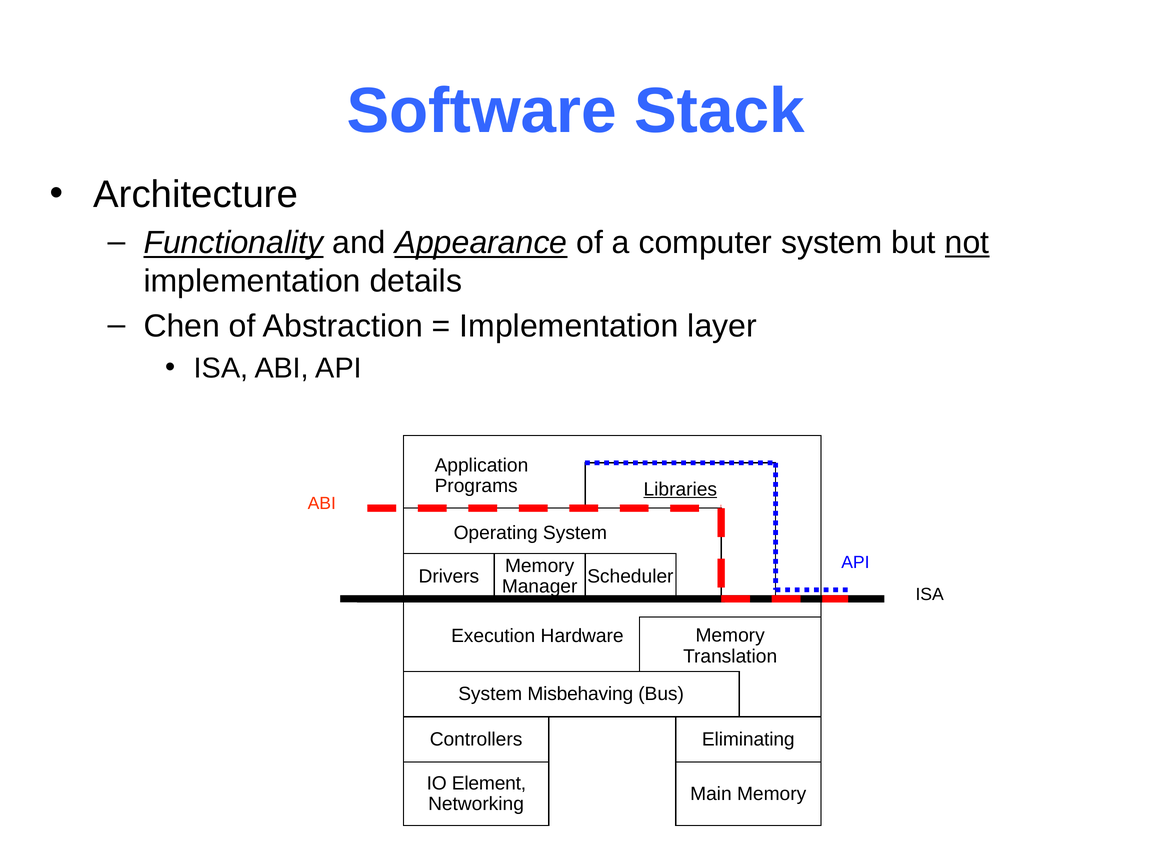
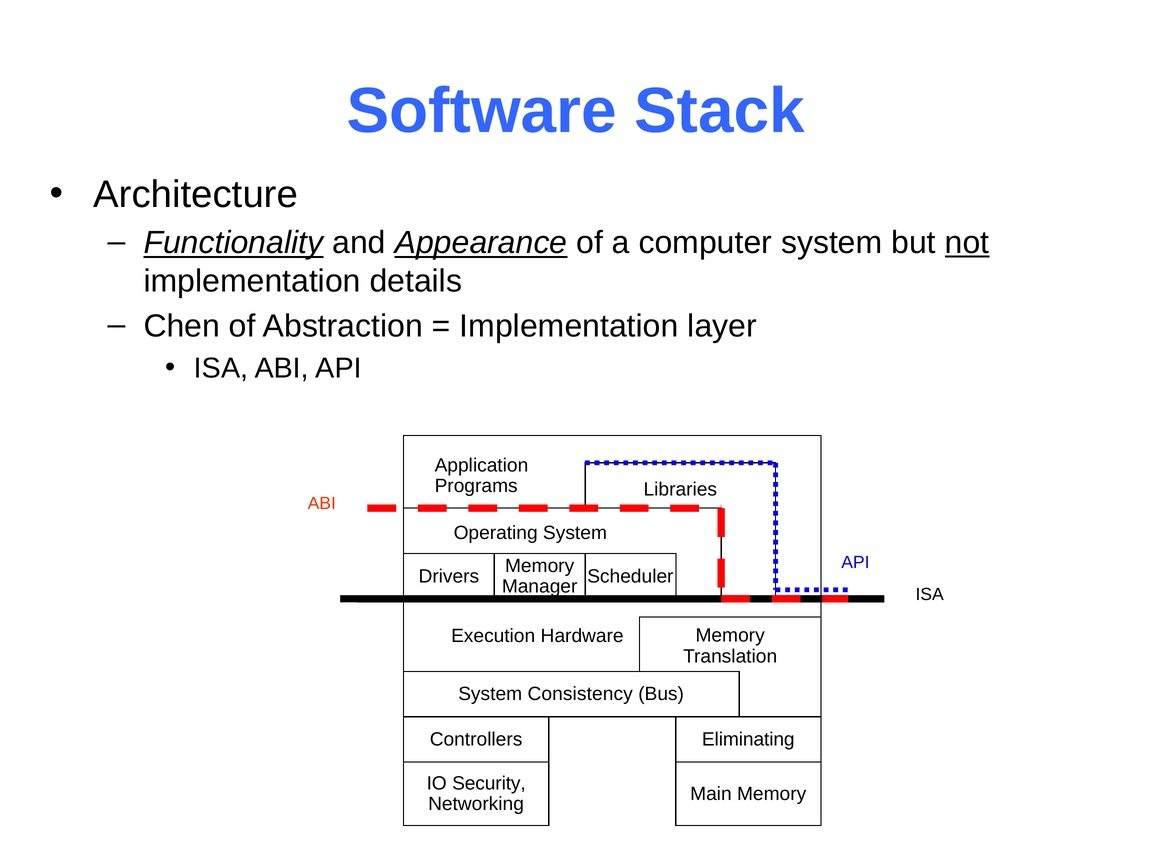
Libraries underline: present -> none (680, 489)
Misbehaving: Misbehaving -> Consistency (580, 694)
Element: Element -> Security (489, 783)
